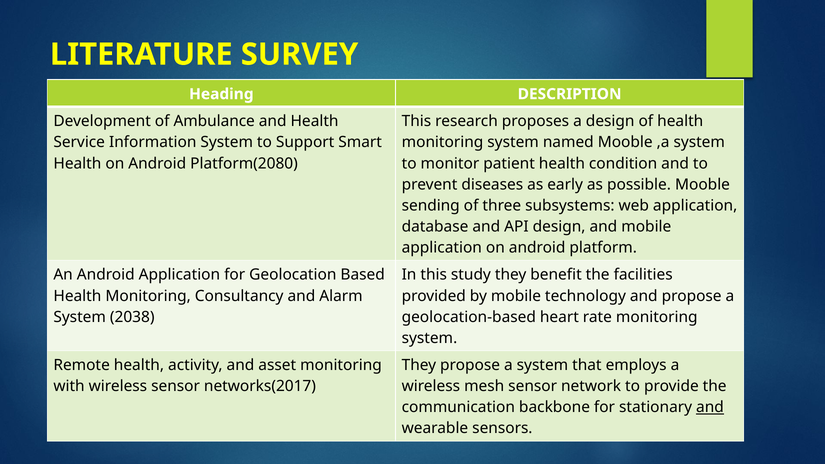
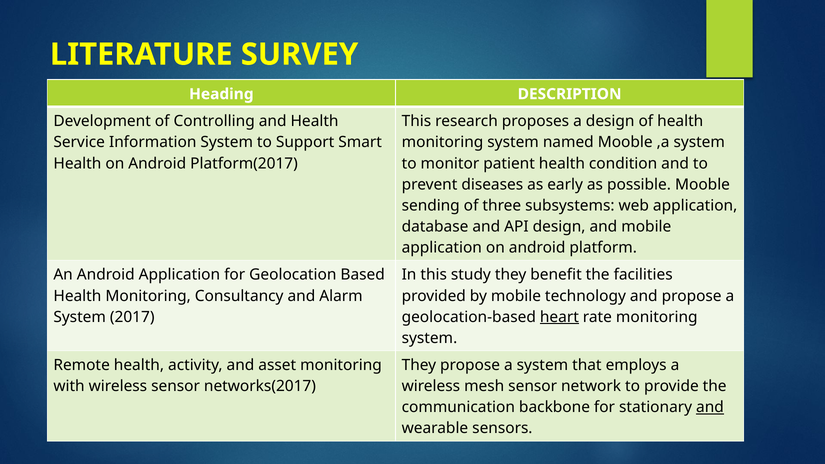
Ambulance: Ambulance -> Controlling (214, 121)
Platform(2080: Platform(2080 -> Platform(2017 (244, 163)
2038: 2038 -> 2017 (132, 317)
heart underline: none -> present (559, 317)
